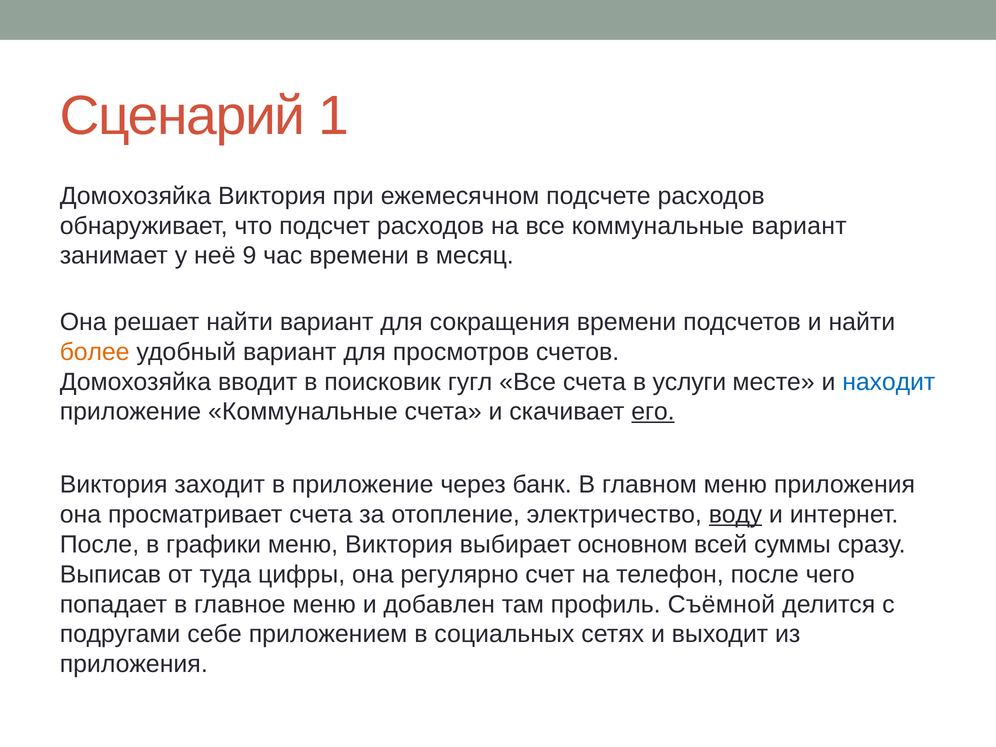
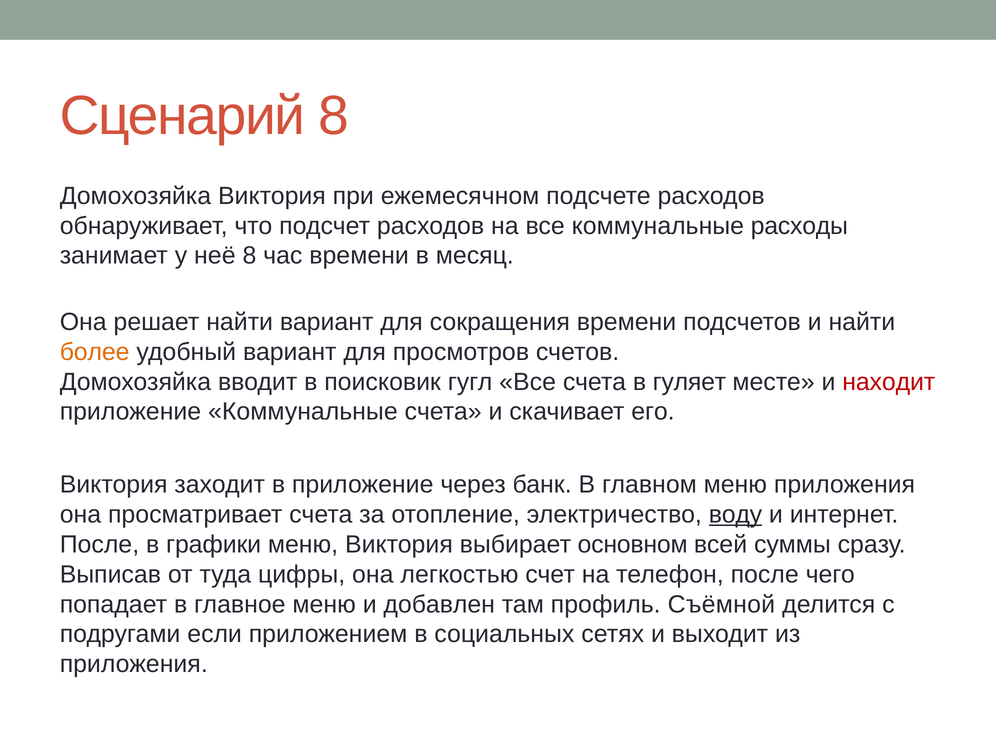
Сценарий 1: 1 -> 8 (333, 116)
коммунальные вариант: вариант -> расходы (799, 226)
неё 9: 9 -> 8 (249, 256)
услуги: услуги -> гуляет (689, 382)
находит colour: blue -> red (889, 382)
его underline: present -> none (653, 412)
регулярно: регулярно -> легкостью (459, 574)
себе: себе -> если (215, 634)
